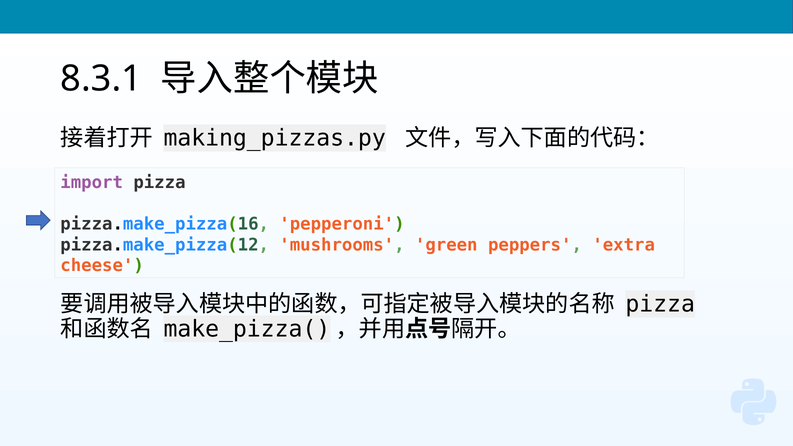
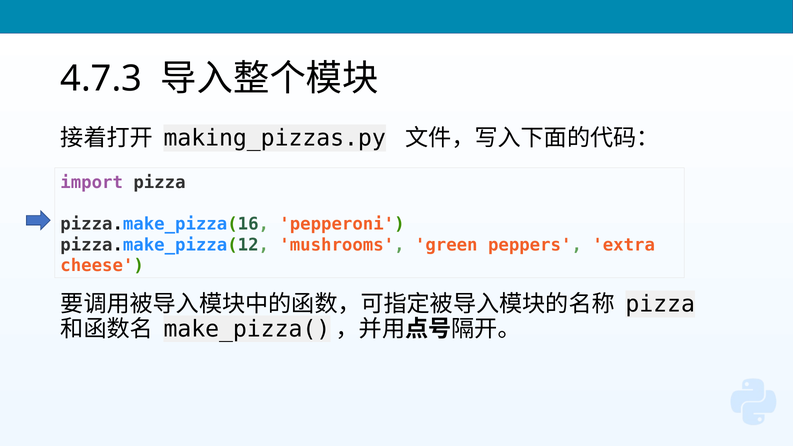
8.3.1: 8.3.1 -> 4.7.3 (101, 79)
